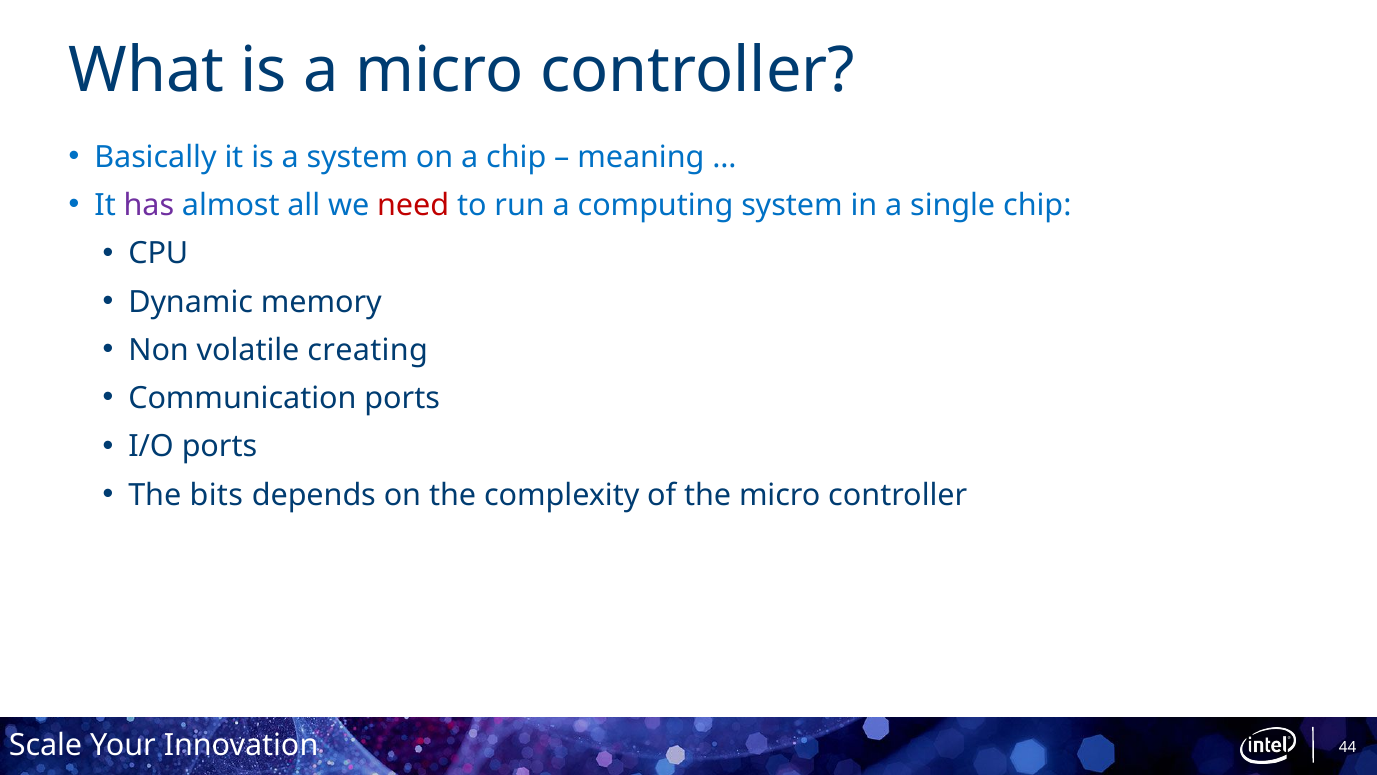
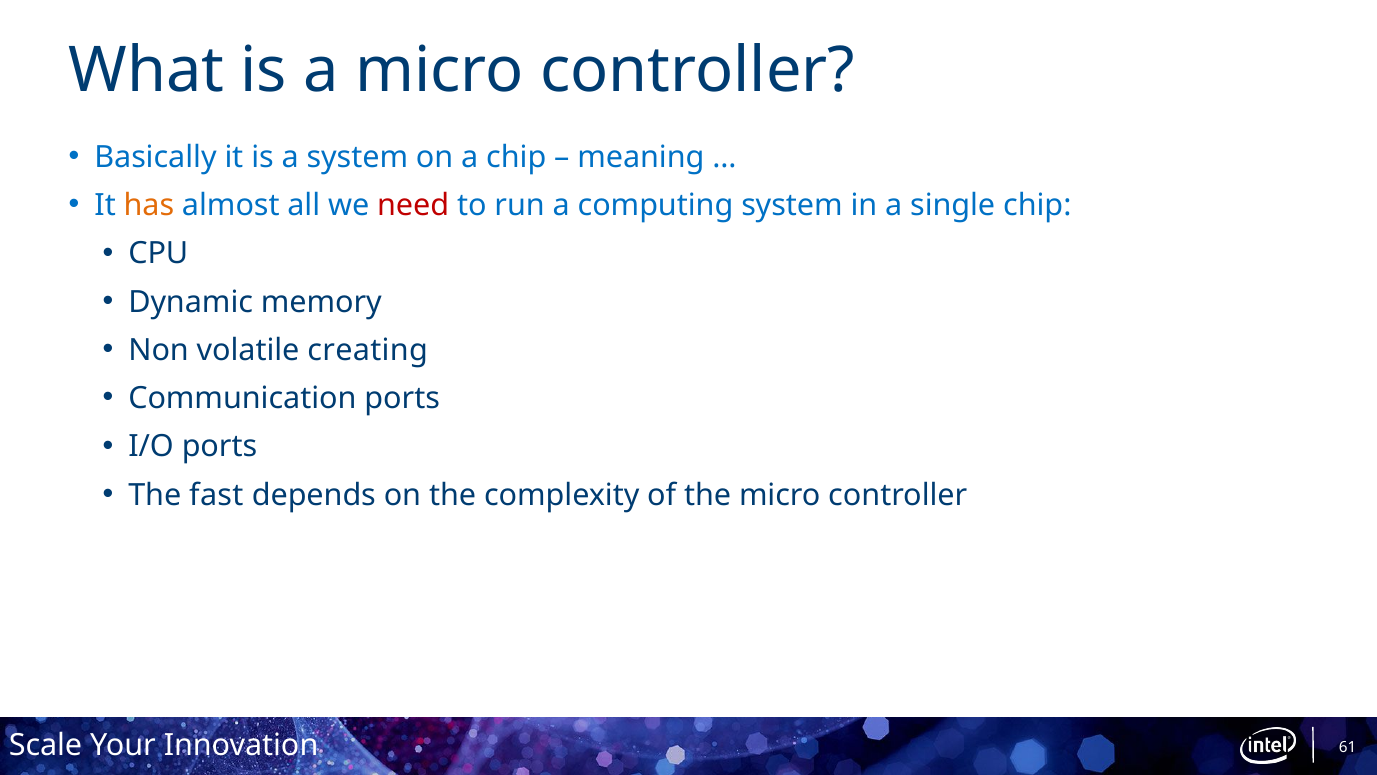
has colour: purple -> orange (149, 206)
bits: bits -> fast (216, 495)
44: 44 -> 61 (1348, 747)
